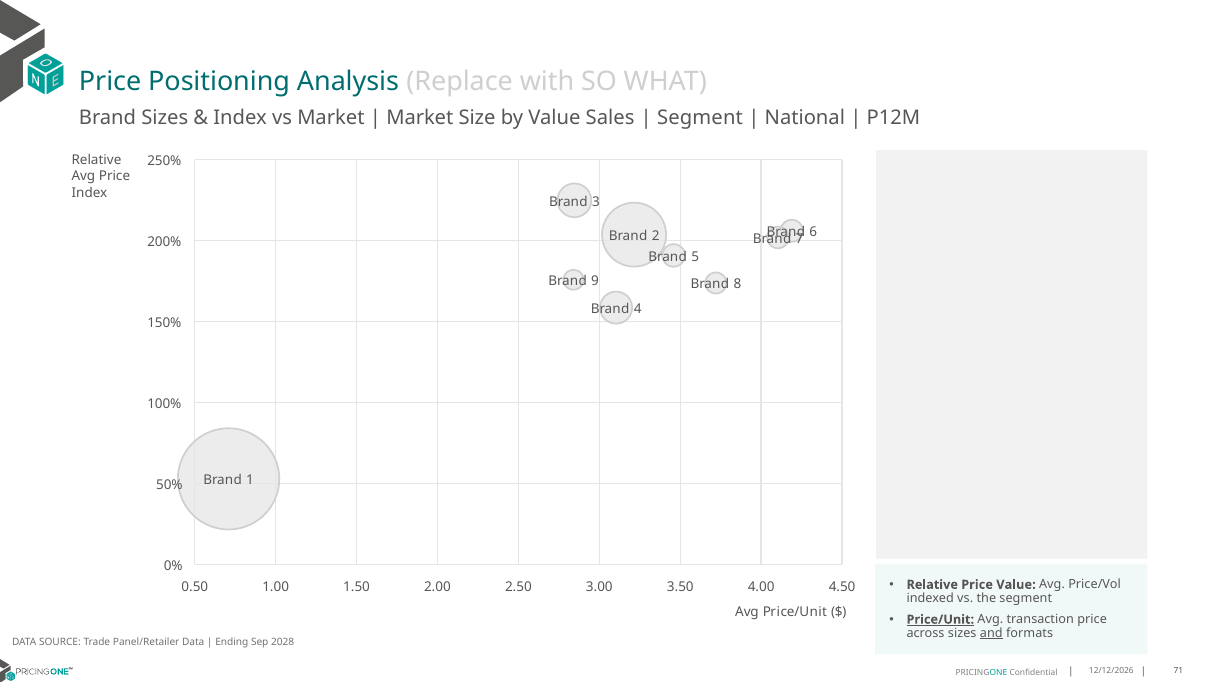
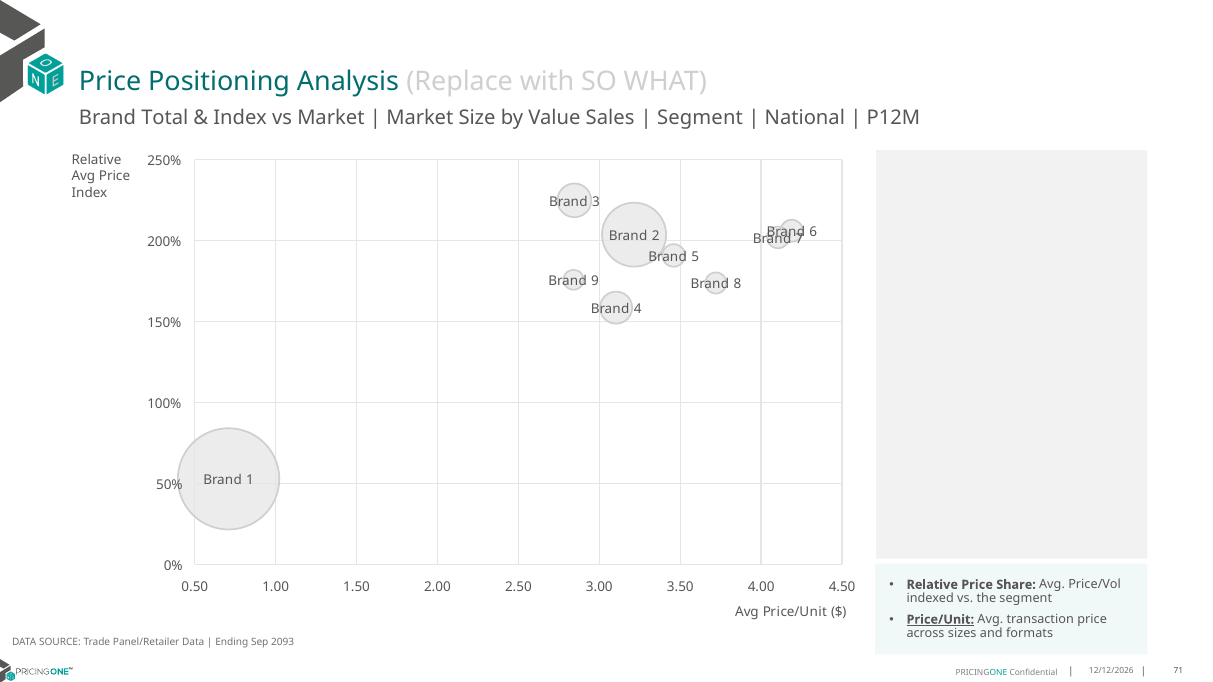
Brand Sizes: Sizes -> Total (165, 118)
Price Value: Value -> Share (1016, 585)
and underline: present -> none (991, 633)
2028: 2028 -> 2093 (283, 643)
